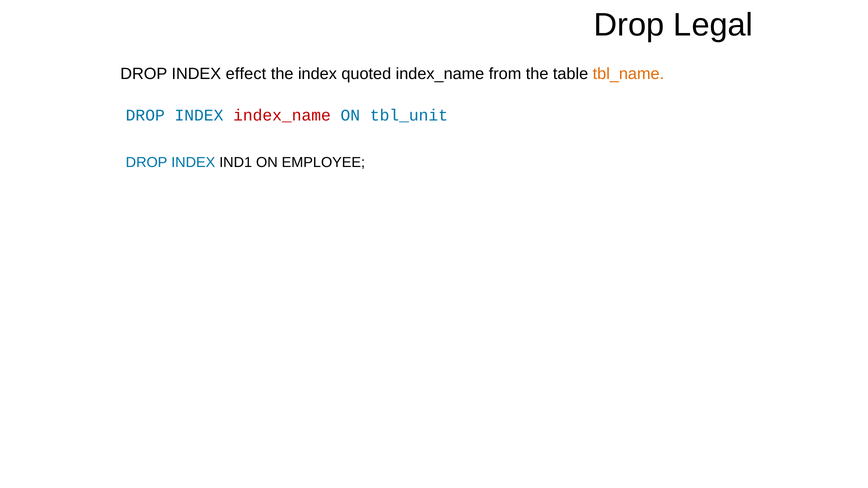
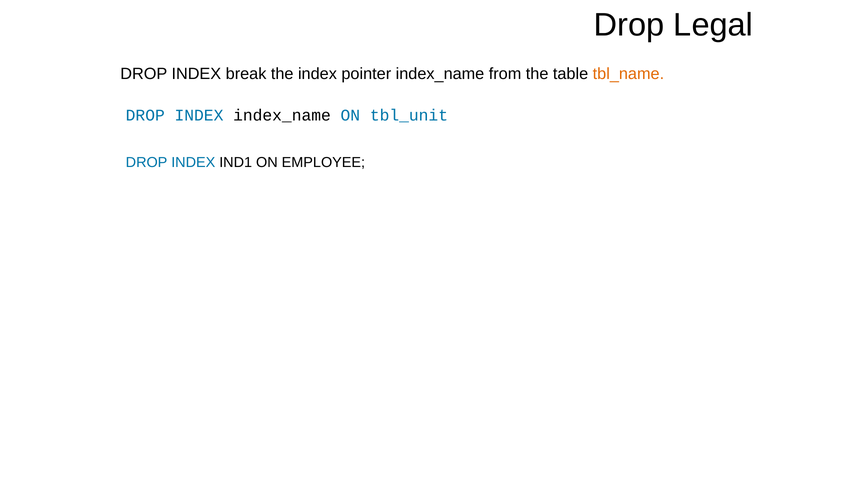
effect: effect -> break (246, 74)
quoted: quoted -> pointer (366, 74)
index_name colour: red -> black (282, 116)
